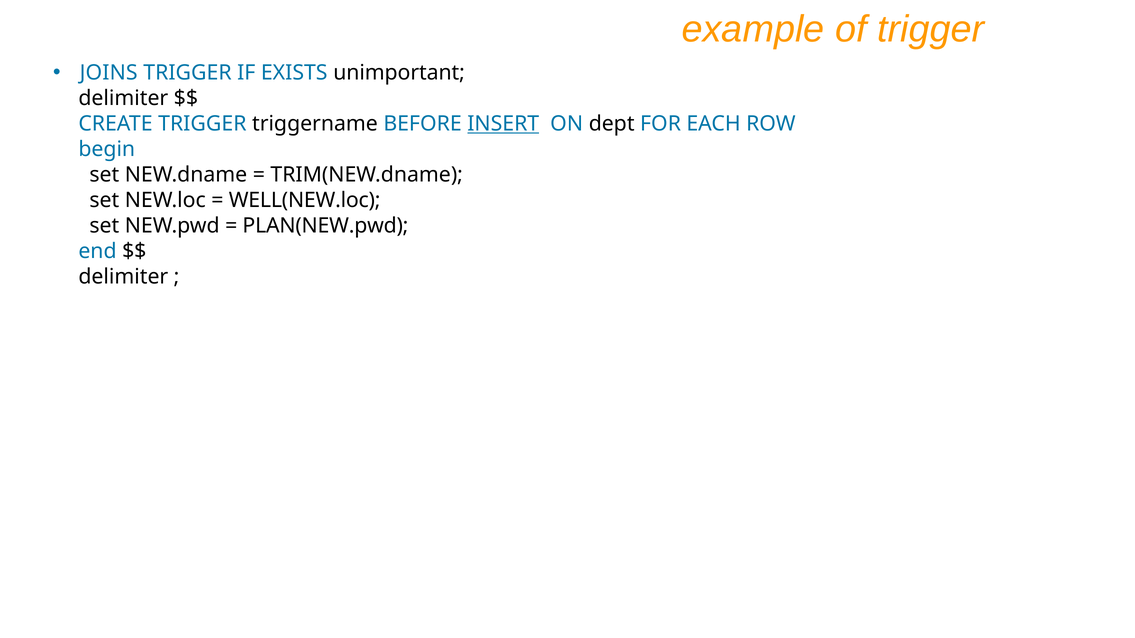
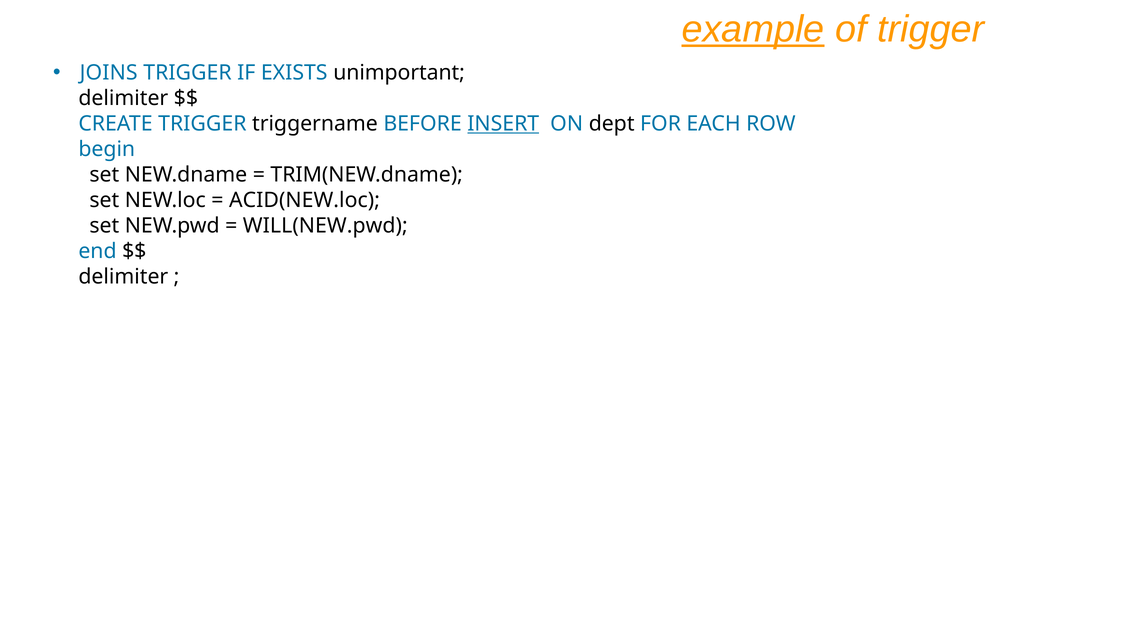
example underline: none -> present (753, 30)
WELL(NEW.loc: WELL(NEW.loc -> ACID(NEW.loc (304, 201)
PLAN(NEW.pwd: PLAN(NEW.pwd -> WILL(NEW.pwd (325, 226)
